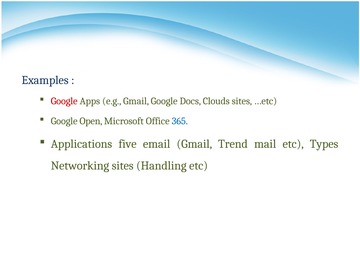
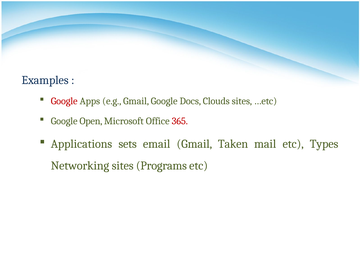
365 colour: blue -> red (180, 121)
five: five -> sets (128, 144)
Trend: Trend -> Taken (233, 144)
Handling: Handling -> Programs (161, 166)
